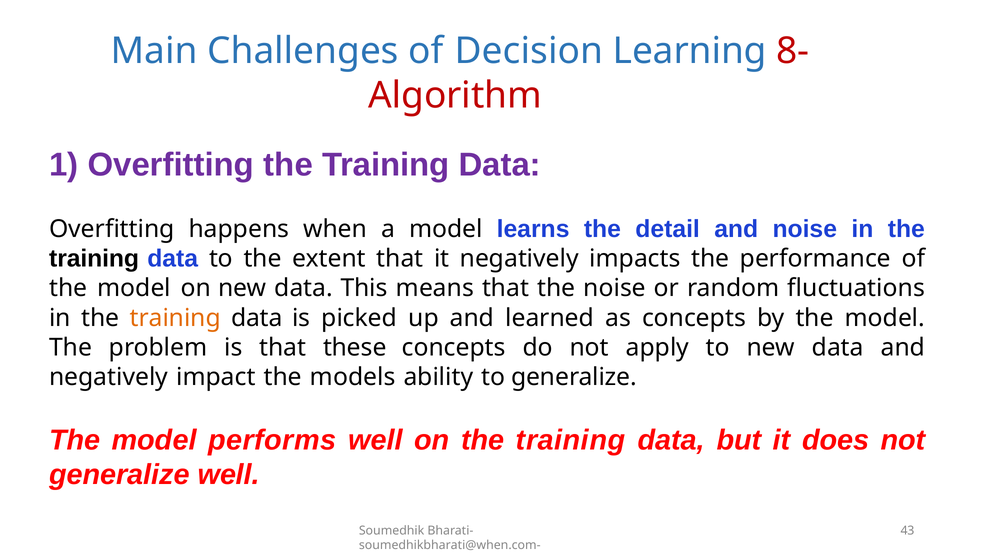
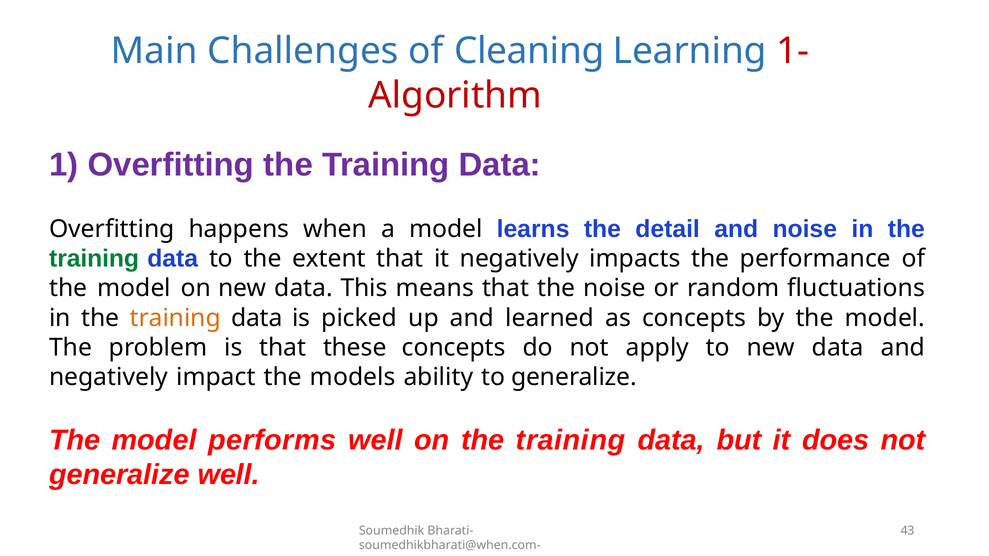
Decision: Decision -> Cleaning (529, 51)
8-: 8- -> 1- (793, 51)
training colour: black -> green (94, 259)
